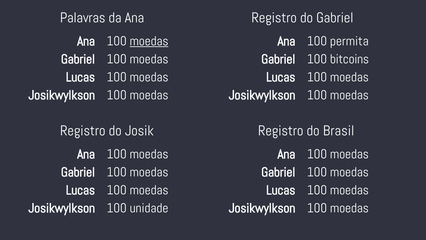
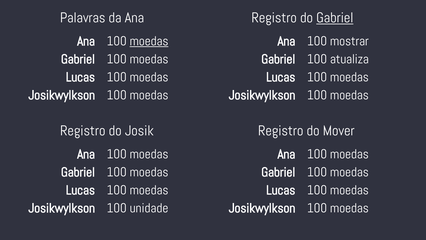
Gabriel underline: none -> present (335, 18)
permita: permita -> mostrar (349, 41)
bitcoins: bitcoins -> atualiza (349, 59)
Brasil: Brasil -> Mover (339, 131)
